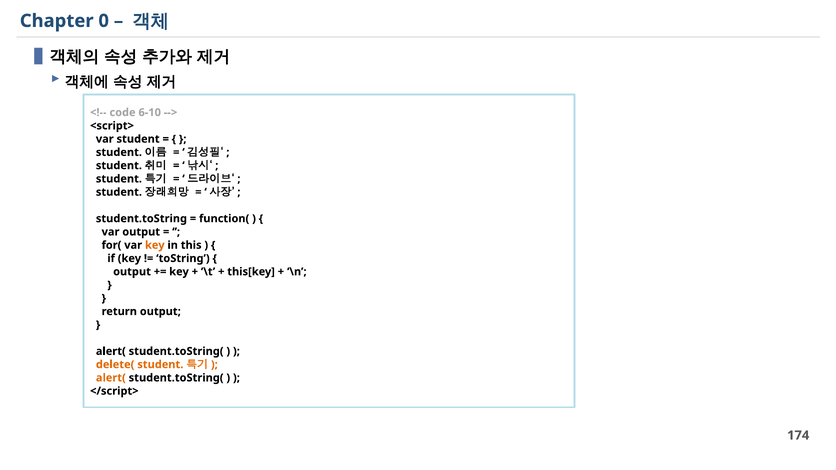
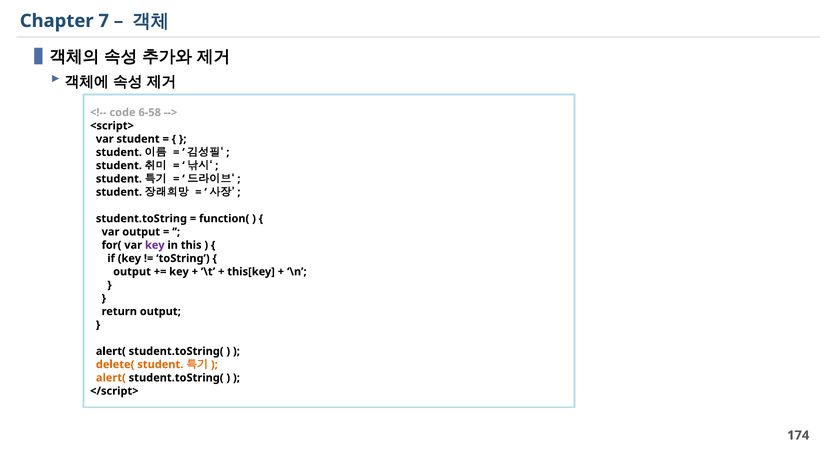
0: 0 -> 7 (104, 21)
6-10: 6-10 -> 6-58 (150, 113)
key colour: orange -> purple (155, 245)
